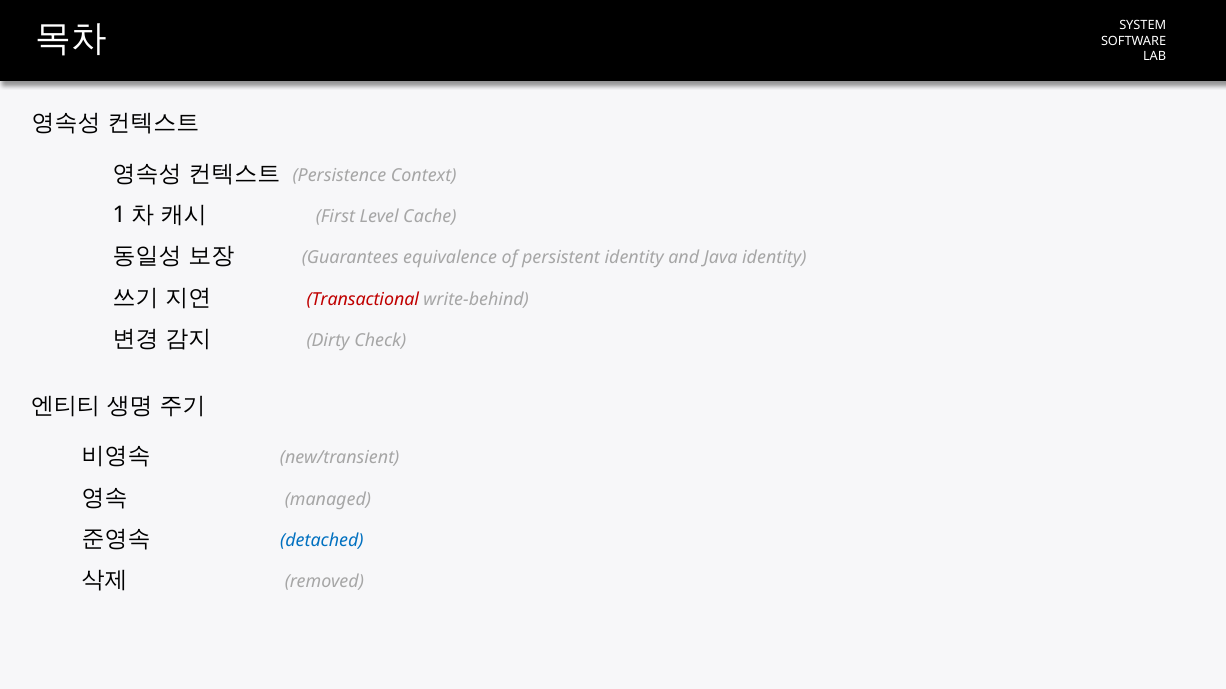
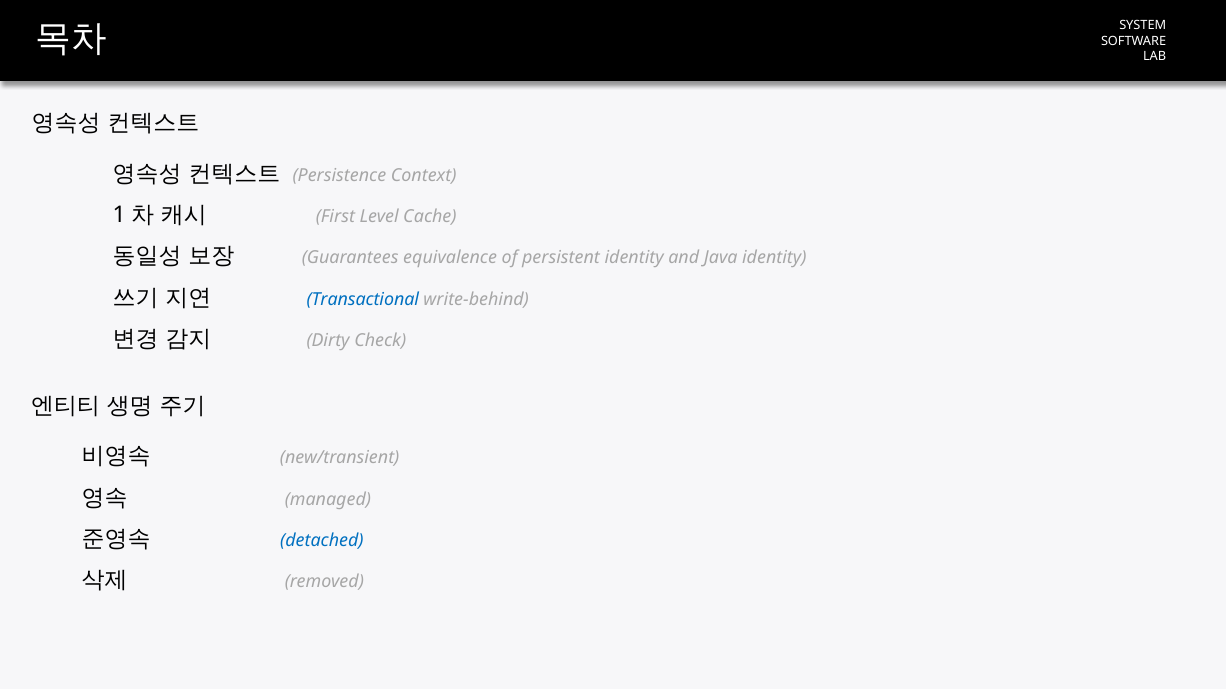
Transactional colour: red -> blue (363, 300)
